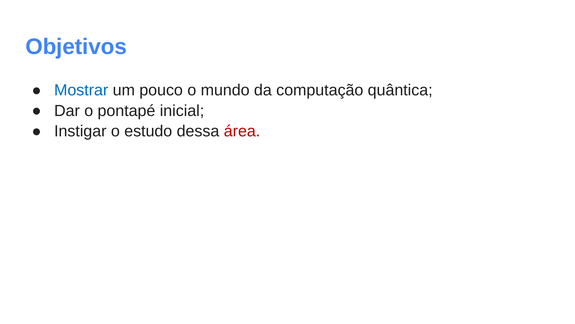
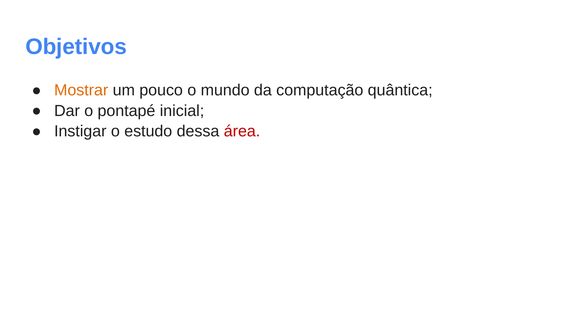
Mostrar colour: blue -> orange (81, 90)
